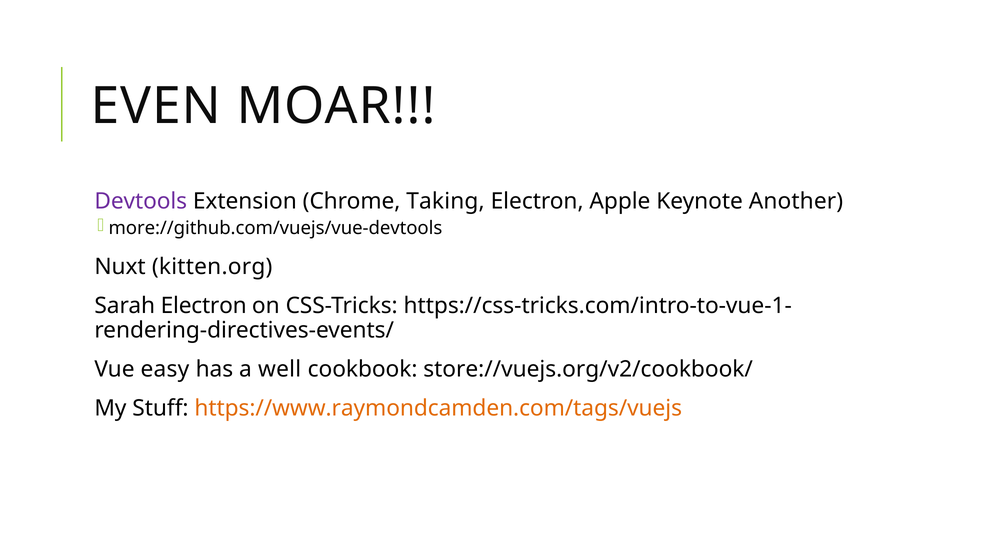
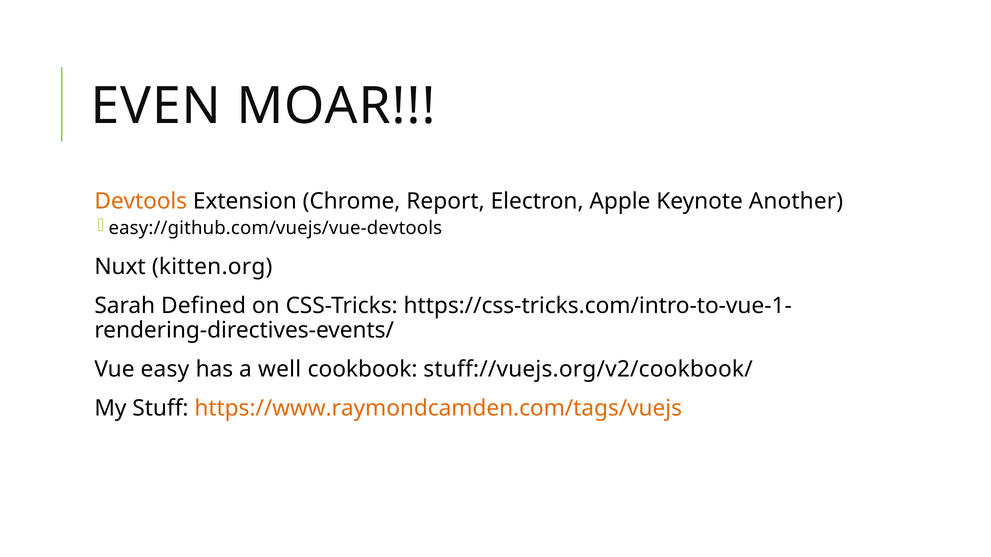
Devtools colour: purple -> orange (141, 202)
Taking: Taking -> Report (446, 202)
more://github.com/vuejs/vue-devtools: more://github.com/vuejs/vue-devtools -> easy://github.com/vuejs/vue-devtools (275, 228)
Sarah Electron: Electron -> Defined (203, 306)
store://vuejs.org/v2/cookbook/: store://vuejs.org/v2/cookbook/ -> stuff://vuejs.org/v2/cookbook/ (588, 369)
